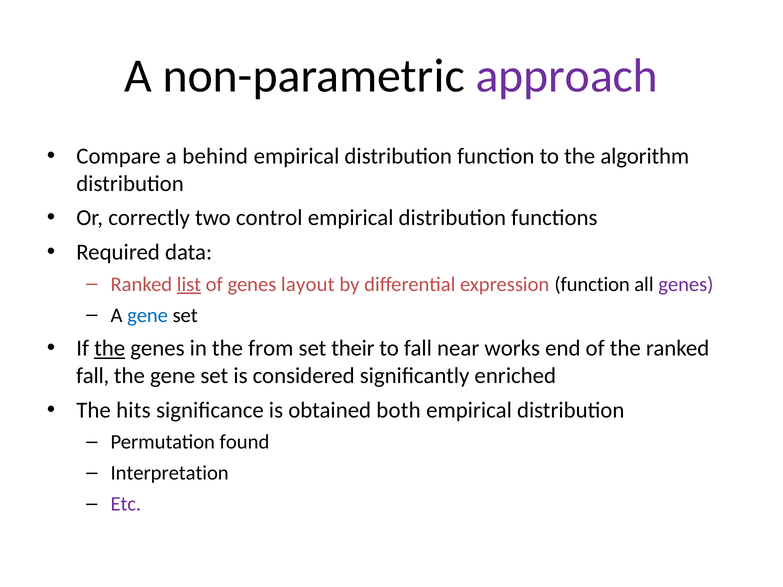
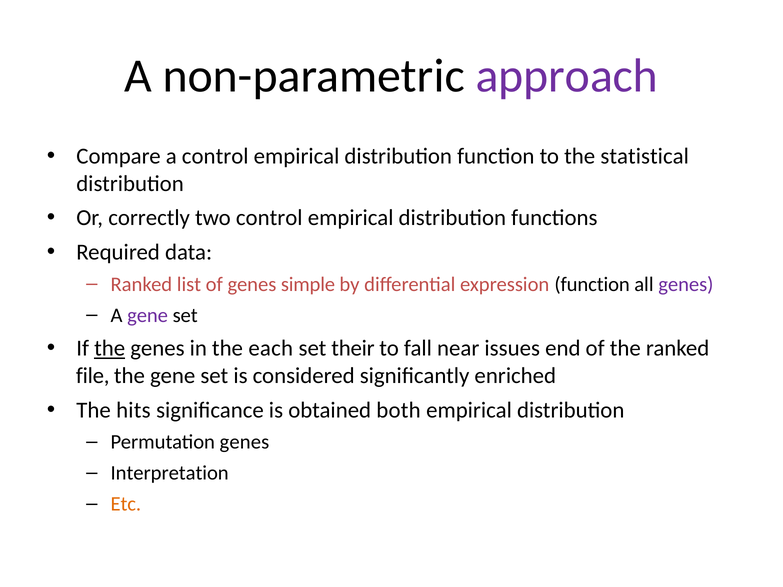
a behind: behind -> control (215, 156)
algorithm: algorithm -> statistical (645, 156)
list underline: present -> none (189, 284)
layout: layout -> simple (308, 284)
gene colour: blue -> purple (148, 315)
from: from -> each (271, 349)
works: works -> issues (512, 349)
fall: fall -> file (93, 376)
Permutation found: found -> genes (244, 442)
Etc colour: purple -> orange (126, 504)
